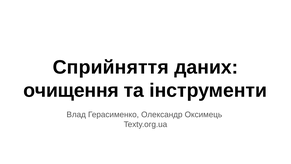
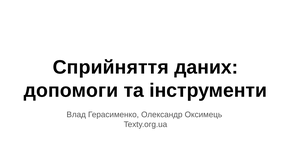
очищення: очищення -> допомоги (71, 90)
